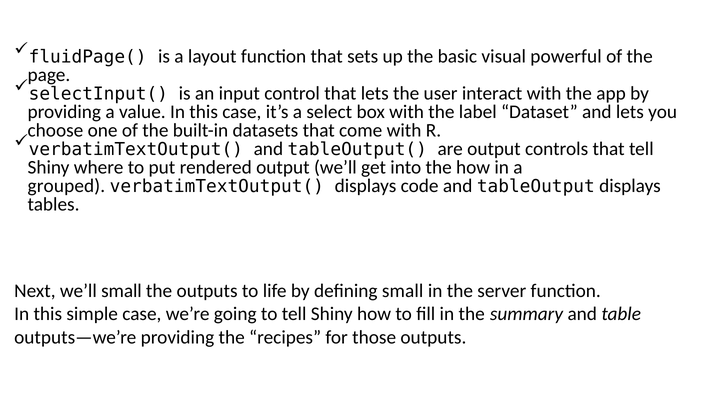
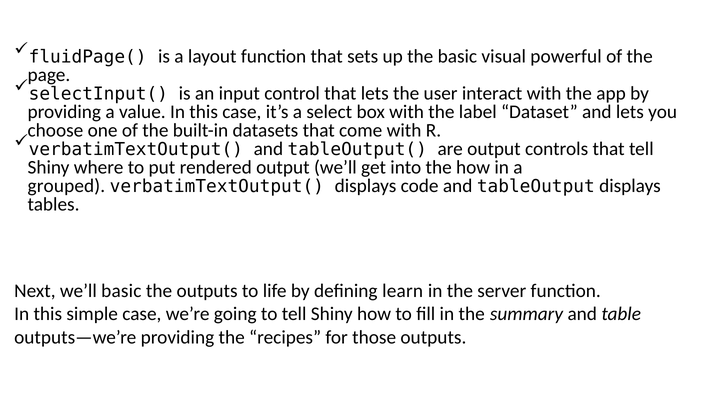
we’ll small: small -> basic (121, 291)
defining small: small -> learn (403, 291)
